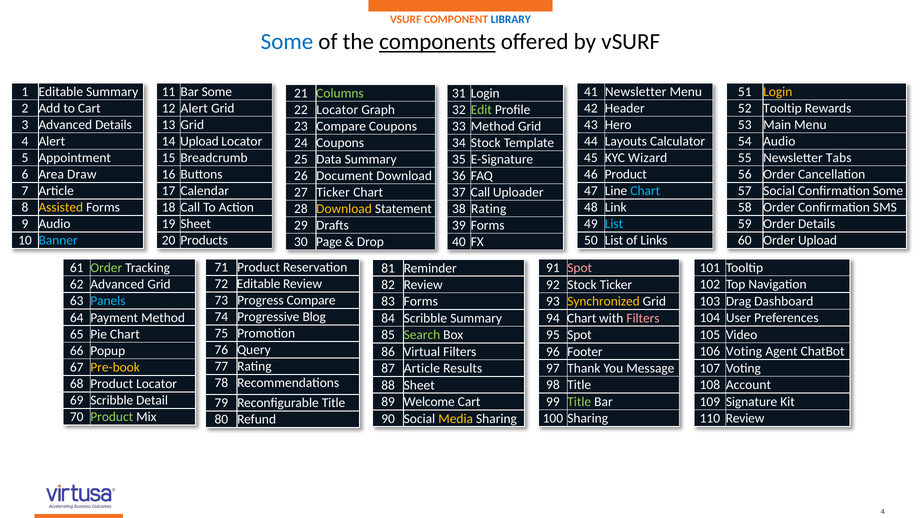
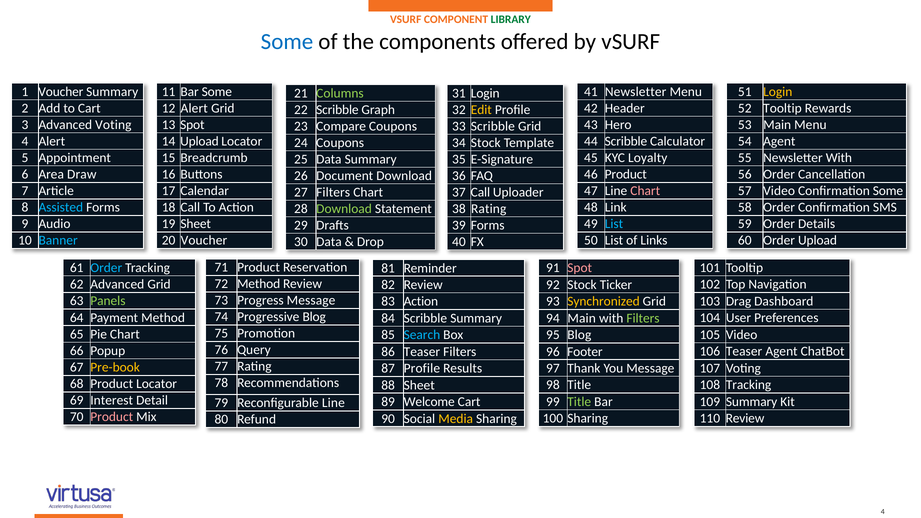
LIBRARY colour: blue -> green (511, 20)
components underline: present -> none (437, 42)
1 Editable: Editable -> Voucher (61, 92)
22 Locator: Locator -> Scribble (337, 110)
Edit colour: light green -> yellow (481, 110)
Advanced Details: Details -> Voting (113, 125)
13 Grid: Grid -> Spot (192, 125)
33 Method: Method -> Scribble (493, 126)
44 Layouts: Layouts -> Scribble (626, 141)
54 Audio: Audio -> Agent (779, 141)
Wizard: Wizard -> Loyalty (648, 158)
Newsletter Tabs: Tabs -> With (839, 158)
Chart colour: light blue -> pink (645, 191)
57 Social: Social -> Video (779, 191)
27 Ticker: Ticker -> Filters (333, 192)
Assisted colour: yellow -> light blue (61, 207)
Download colour: yellow -> light green (344, 209)
20 Products: Products -> Voucher (204, 240)
30 Page: Page -> Data (329, 242)
Order colour: light green -> light blue (106, 268)
72 Editable: Editable -> Method (259, 284)
Progress Compare: Compare -> Message (311, 301)
Panels colour: light blue -> light green (108, 301)
83 Forms: Forms -> Action (421, 302)
94 Chart: Chart -> Main (582, 318)
Filters colour: pink -> light green (643, 318)
95 Spot: Spot -> Blog (579, 335)
Search colour: light green -> light blue (422, 335)
106 Voting: Voting -> Teaser (744, 352)
86 Virtual: Virtual -> Teaser (422, 352)
87 Article: Article -> Profile (422, 368)
108 Account: Account -> Tracking (749, 385)
69 Scribble: Scribble -> Interest (112, 401)
109 Signature: Signature -> Summary (752, 402)
Reconfigurable Title: Title -> Line (333, 403)
Product colour: light green -> pink (112, 417)
